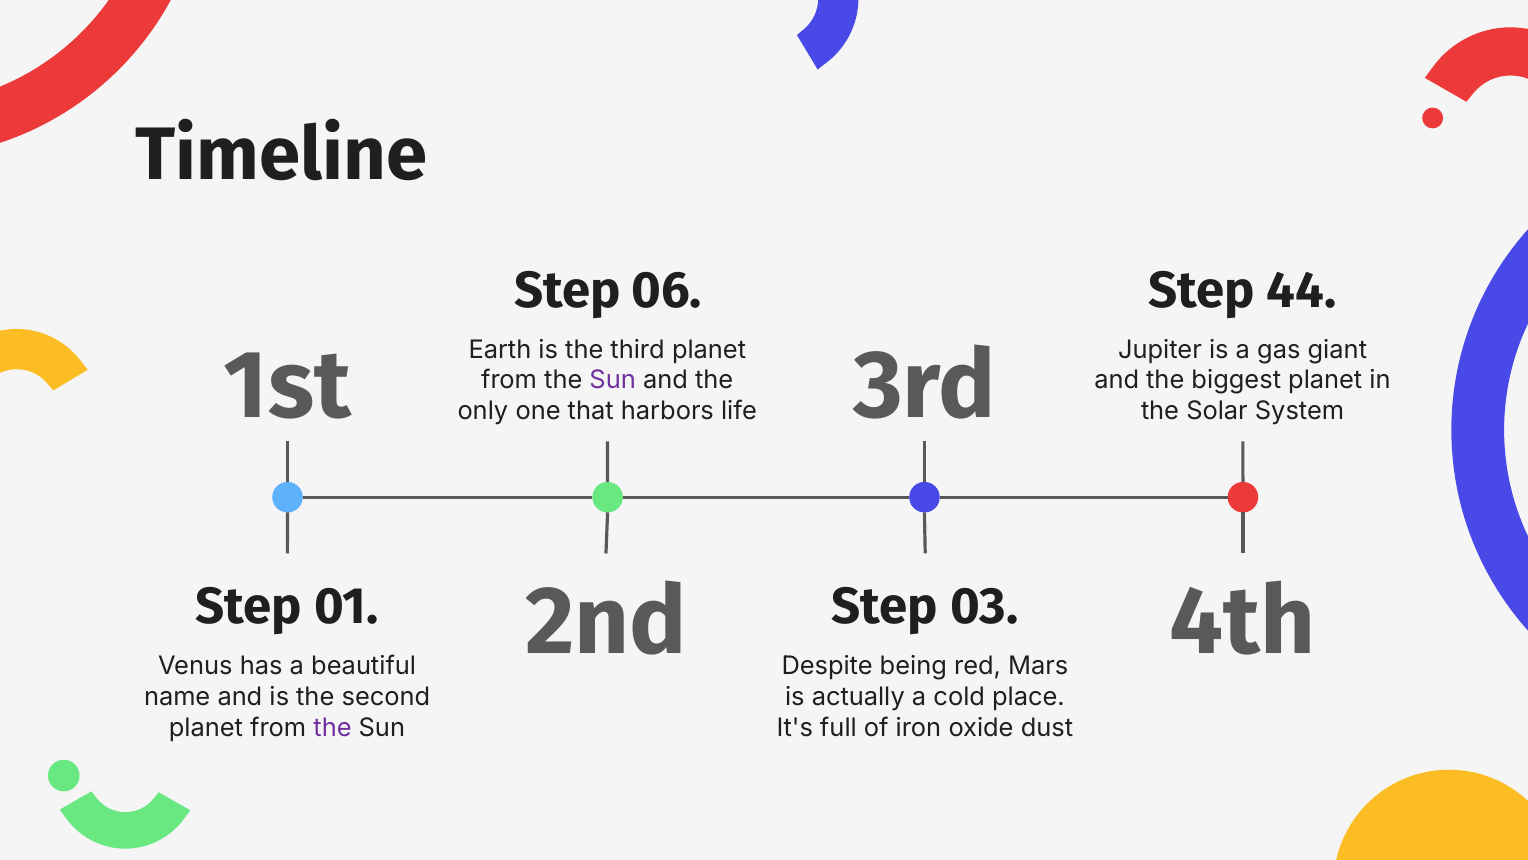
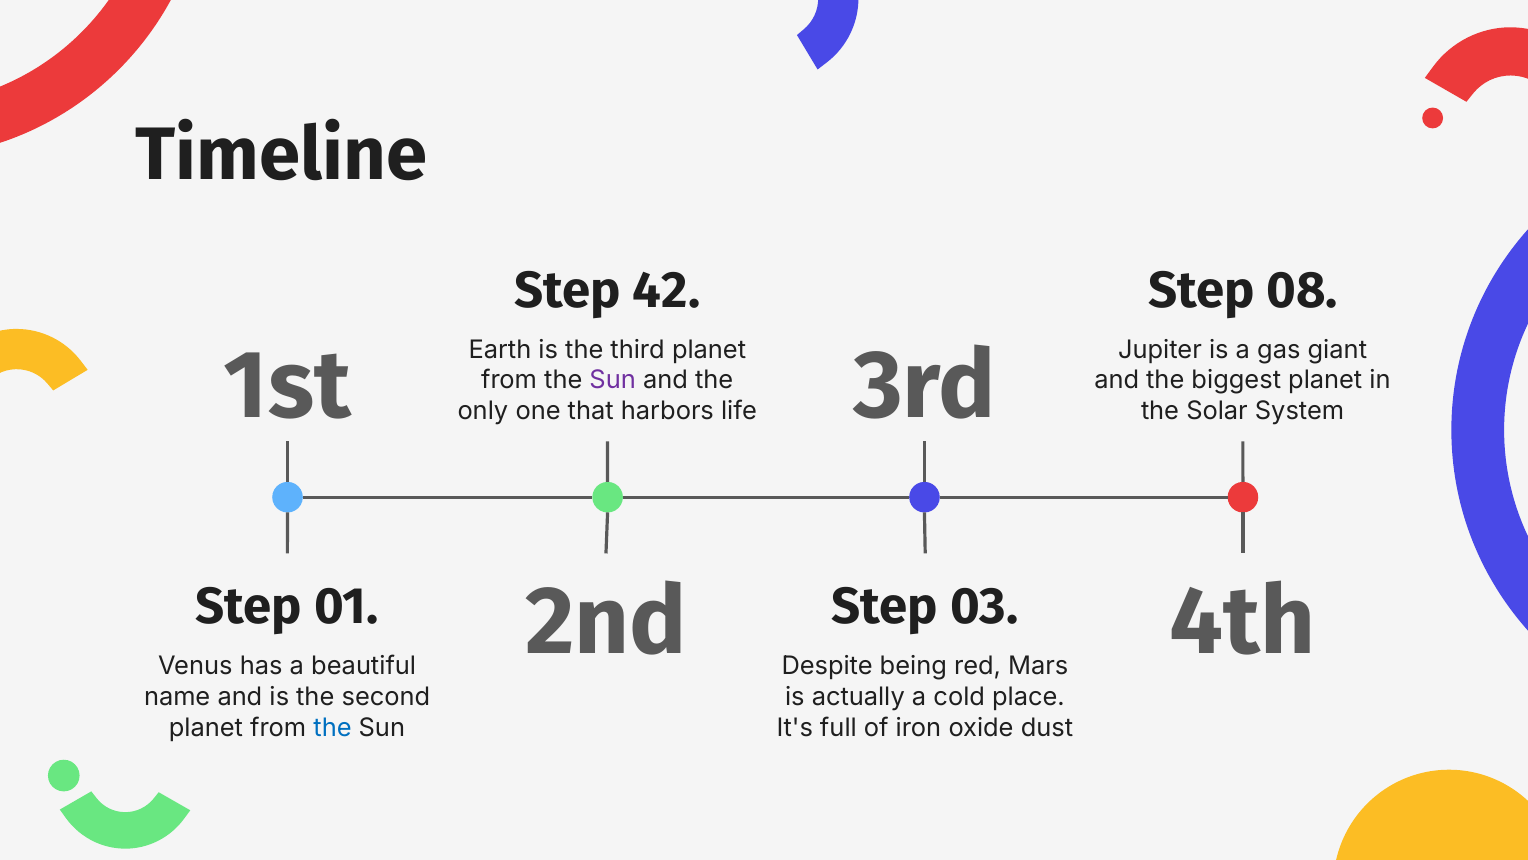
06: 06 -> 42 (667, 290)
44: 44 -> 08 (1302, 290)
the colour: purple -> blue (333, 727)
